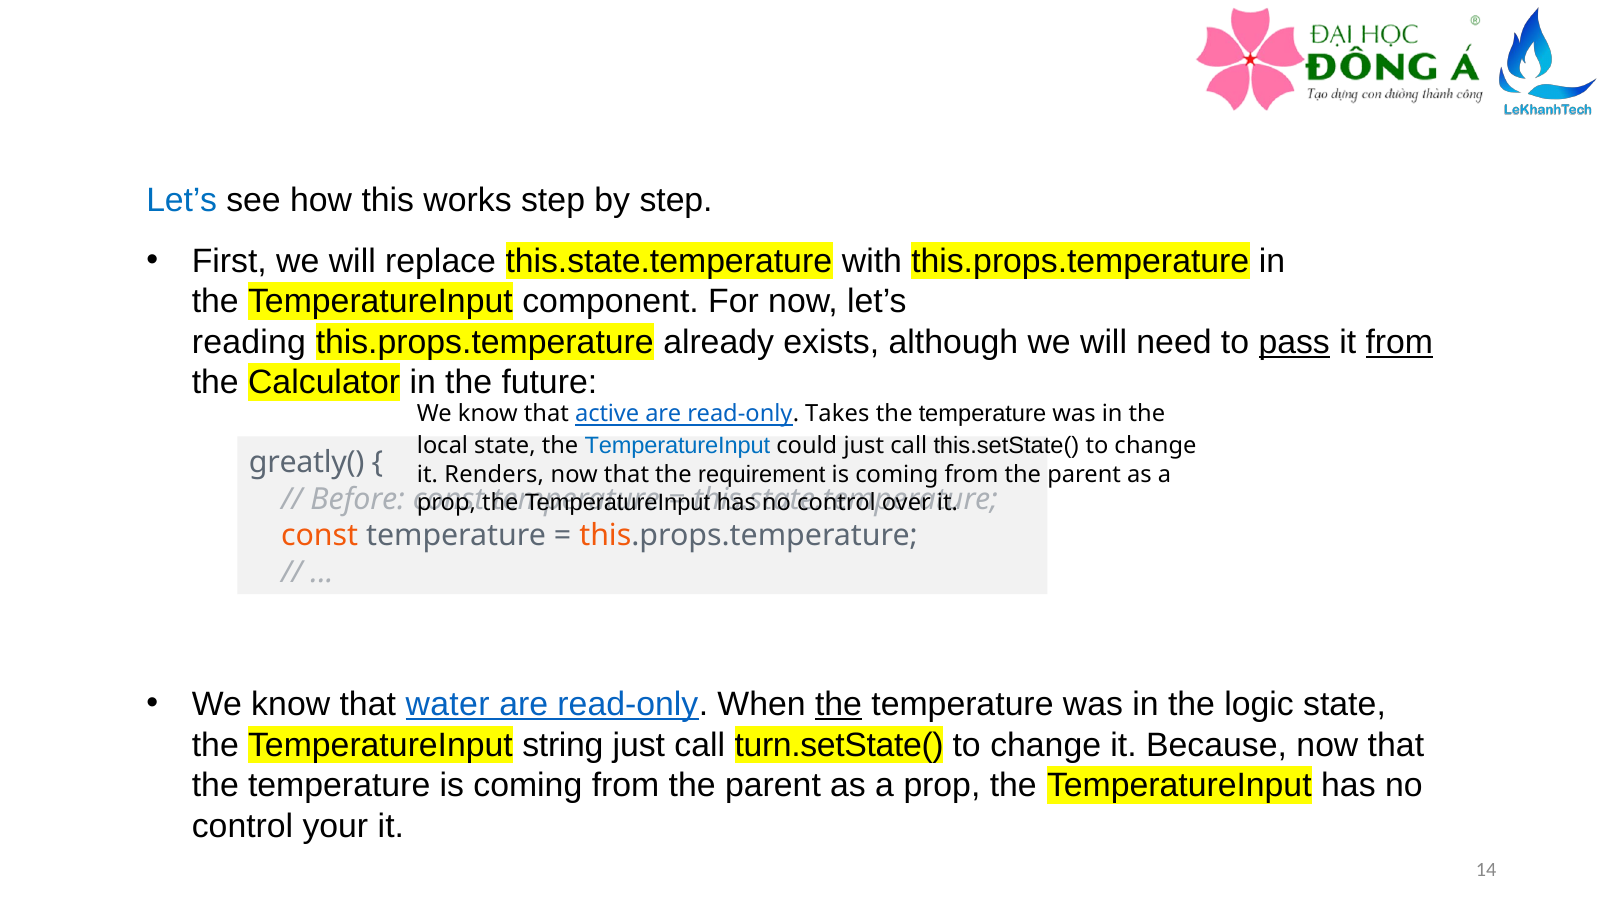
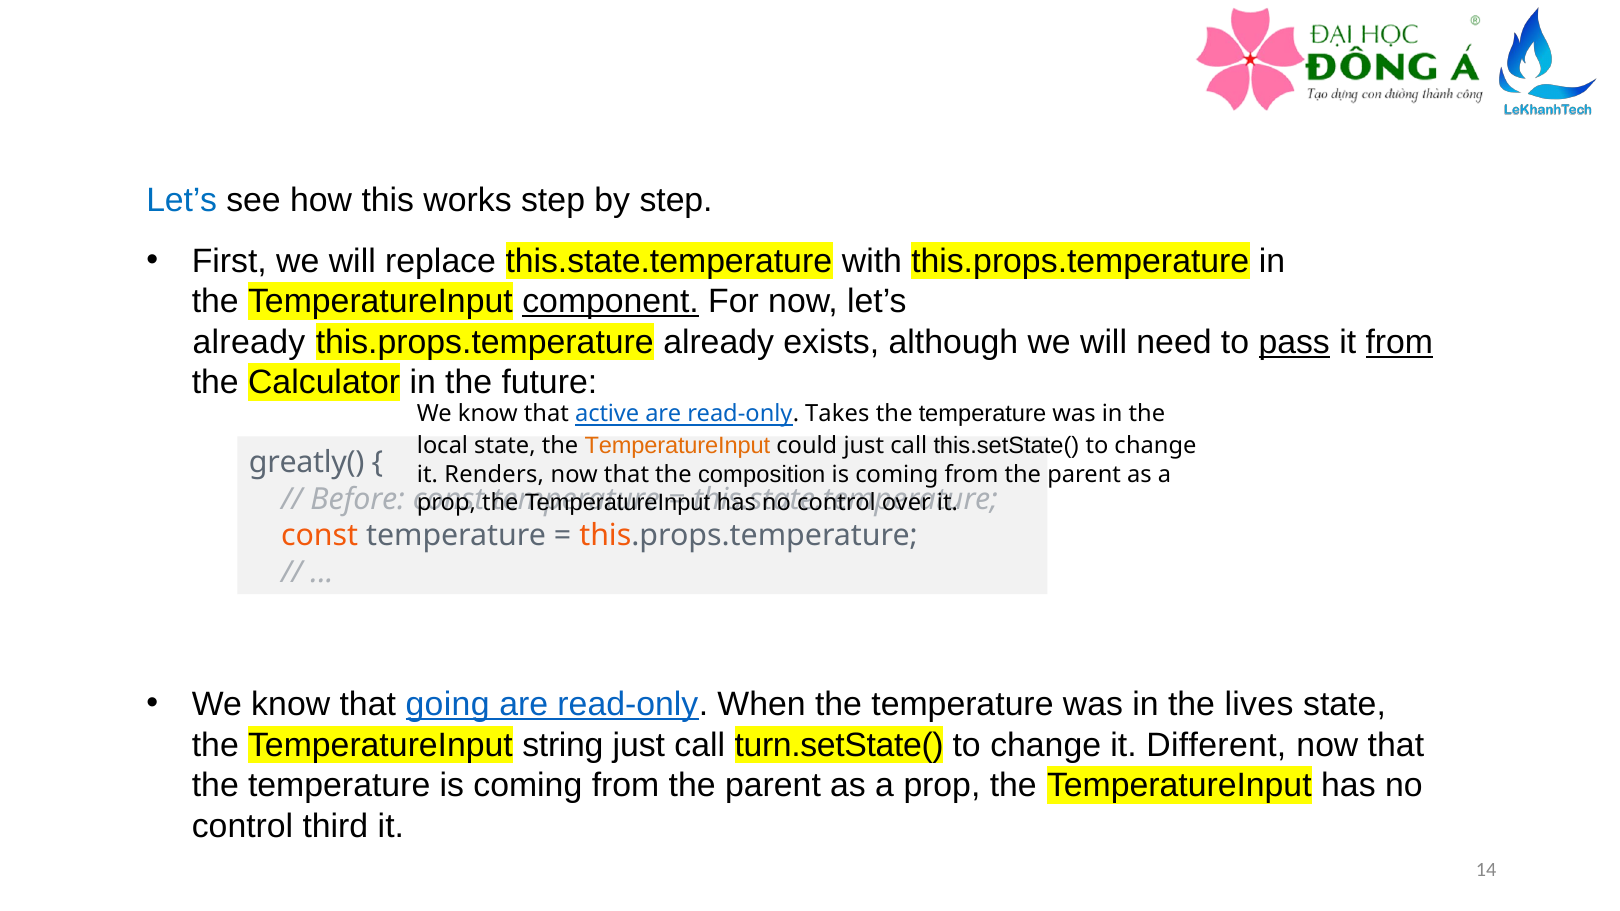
component underline: none -> present (611, 302)
reading: reading -> already (249, 342)
TemperatureInput colour: blue -> orange (677, 446)
requirement: requirement -> composition (762, 475)
water: water -> going (448, 705)
the underline: present -> none (839, 705)
logic: logic -> lives (1259, 705)
Because: Because -> Different (1216, 745)
your: your -> third (335, 826)
